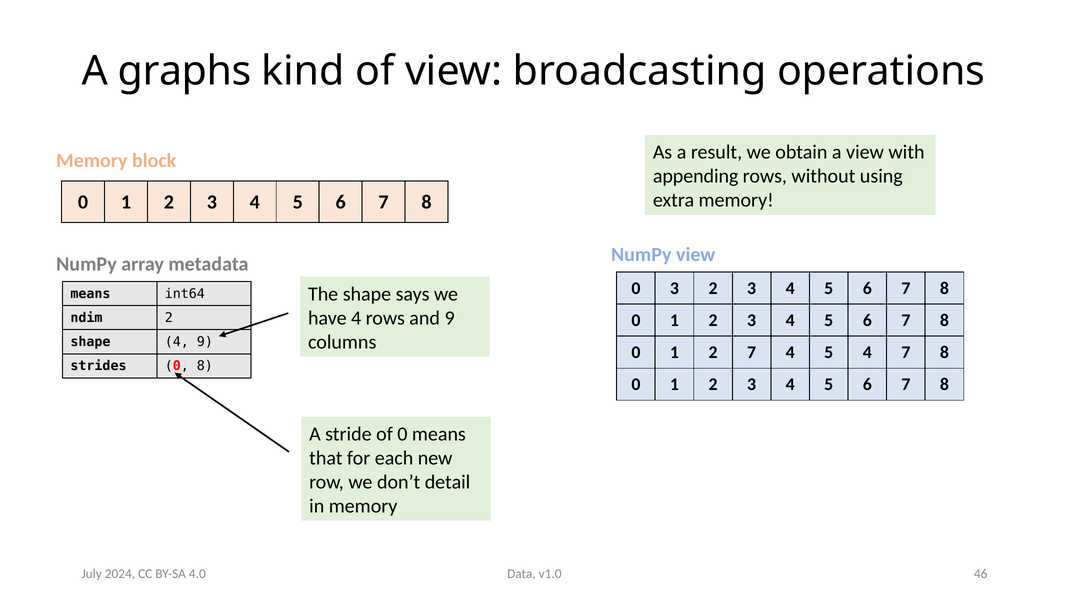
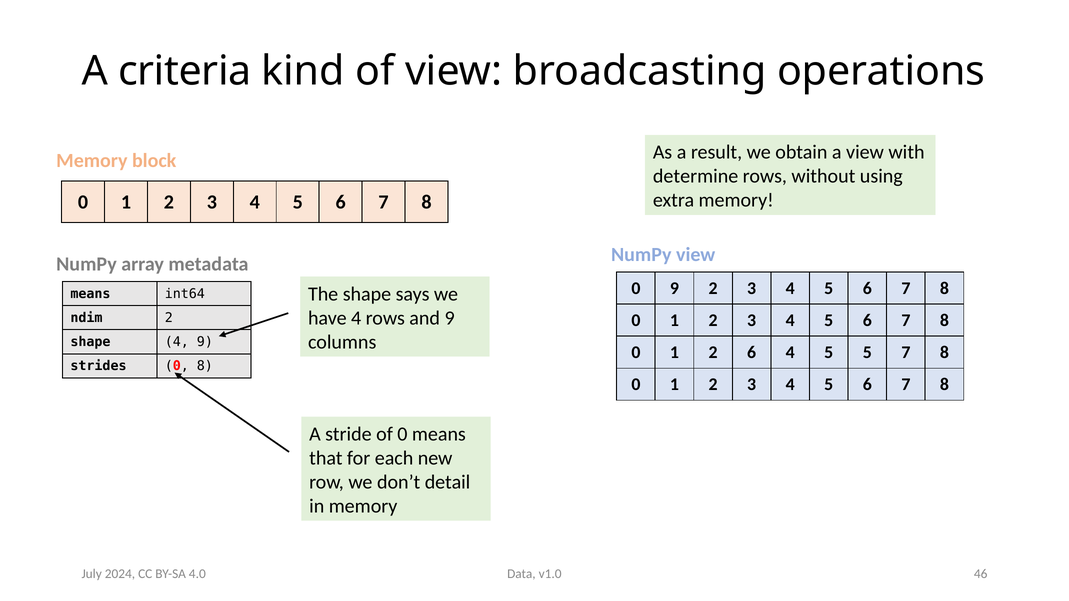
graphs: graphs -> criteria (185, 71)
appending: appending -> determine (696, 176)
0 3: 3 -> 9 (674, 289)
2 7: 7 -> 6 (752, 353)
5 4: 4 -> 5 (867, 353)
